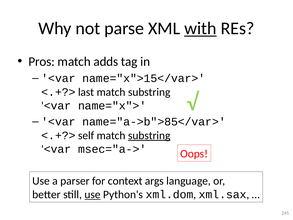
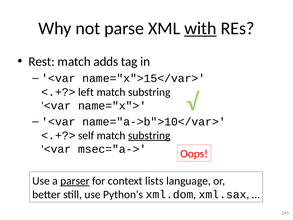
Pros: Pros -> Rest (42, 61)
last: last -> left (86, 92)
name="a->b">85</var>: name="a->b">85</var> -> name="a->b">10</var> (154, 122)
parser underline: none -> present (75, 181)
args: args -> lists (154, 181)
use underline: present -> none (93, 194)
